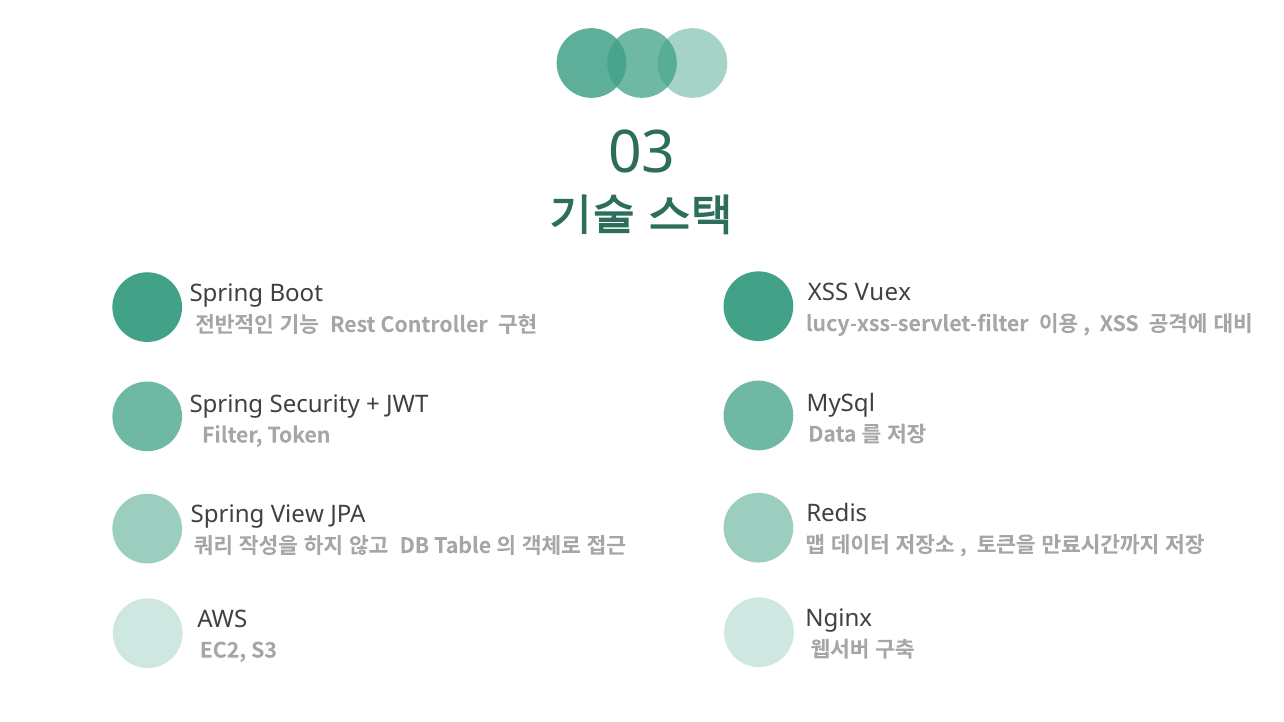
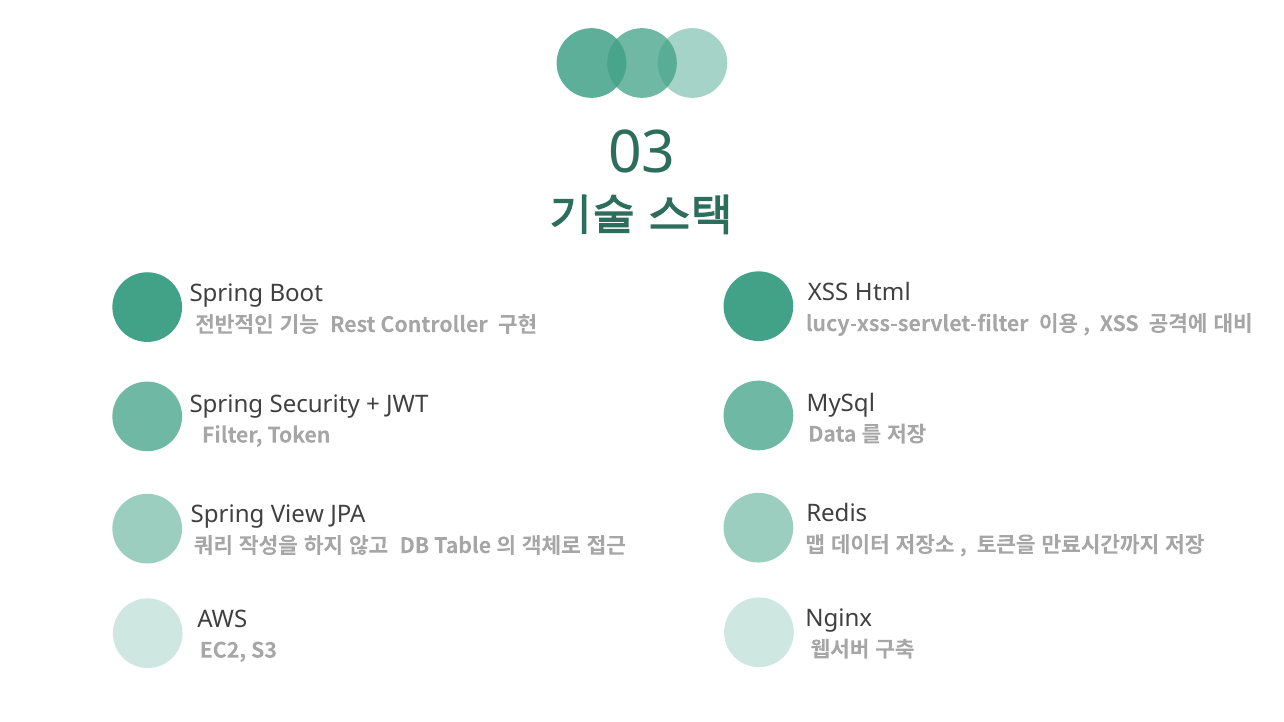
Vuex: Vuex -> Html (883, 293)
